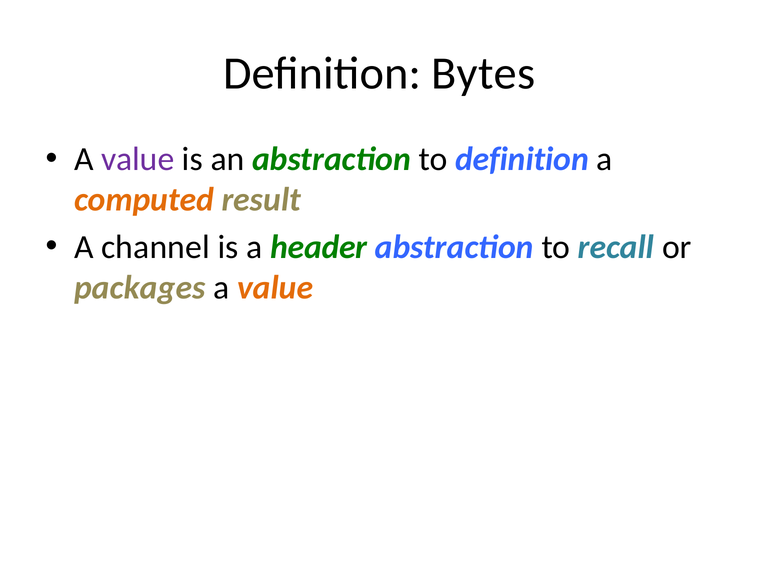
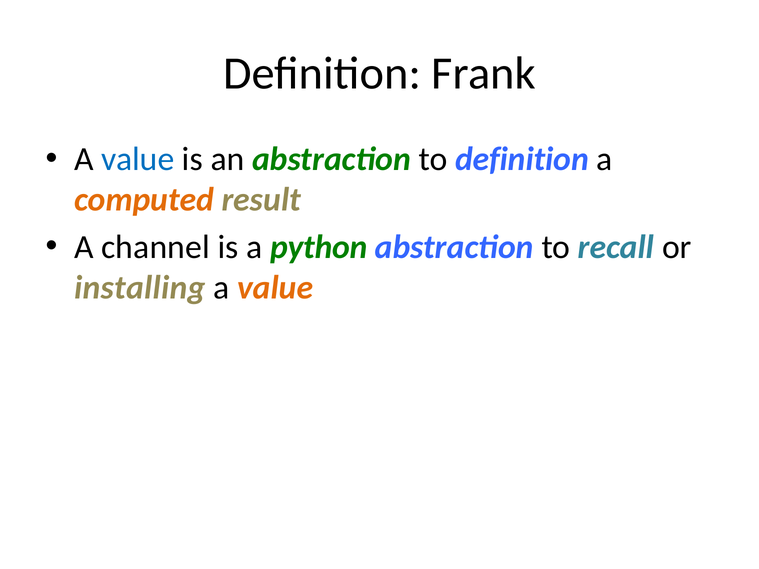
Bytes: Bytes -> Frank (484, 73)
value colour: purple -> blue (138, 159)
header: header -> python (319, 247)
packages: packages -> installing (140, 288)
